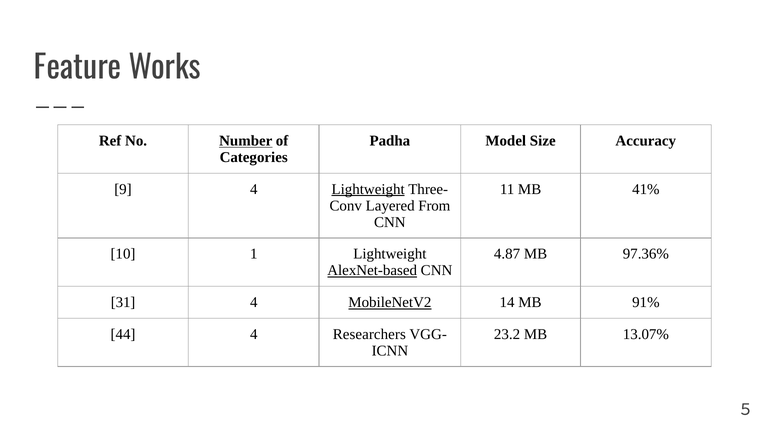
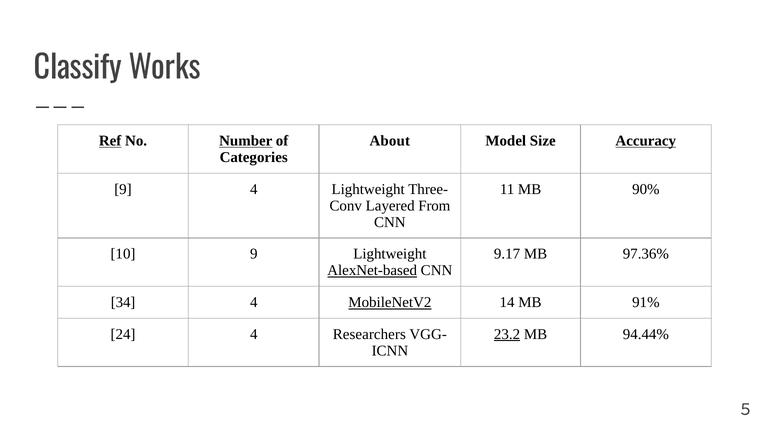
Feature: Feature -> Classify (78, 68)
Ref underline: none -> present (110, 141)
Padha: Padha -> About (390, 141)
Accuracy underline: none -> present (646, 141)
Lightweight underline: present -> none (368, 189)
41%: 41% -> 90% (646, 189)
10 1: 1 -> 9 (254, 254)
4.87: 4.87 -> 9.17 (507, 254)
31: 31 -> 34 (123, 303)
44: 44 -> 24 (123, 335)
23.2 underline: none -> present (507, 335)
13.07%: 13.07% -> 94.44% (646, 335)
